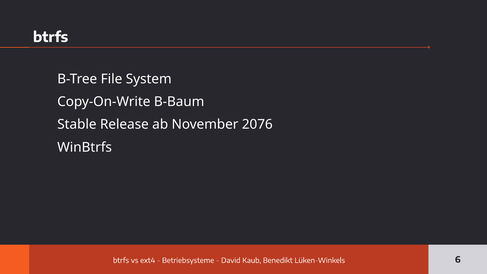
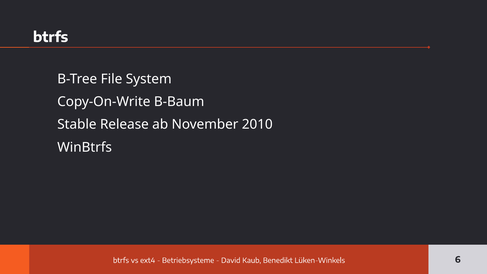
2076: 2076 -> 2010 (257, 124)
